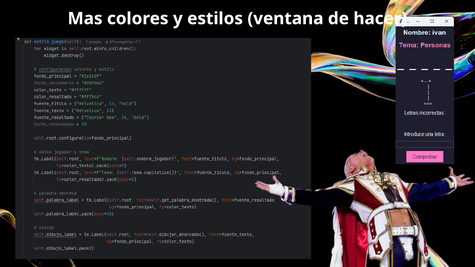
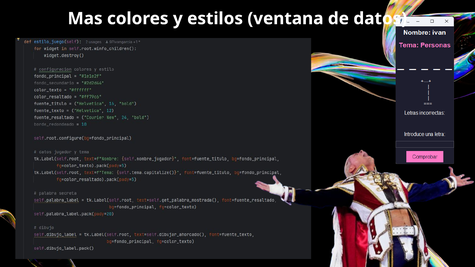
hacer: hacer -> datos (380, 19)
